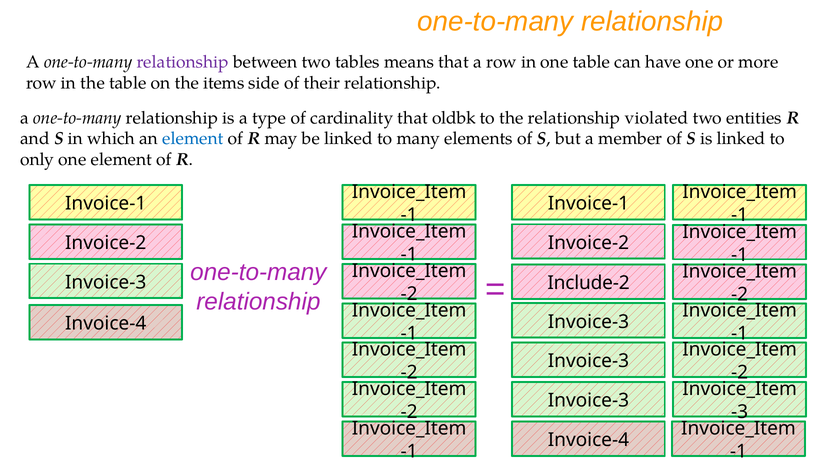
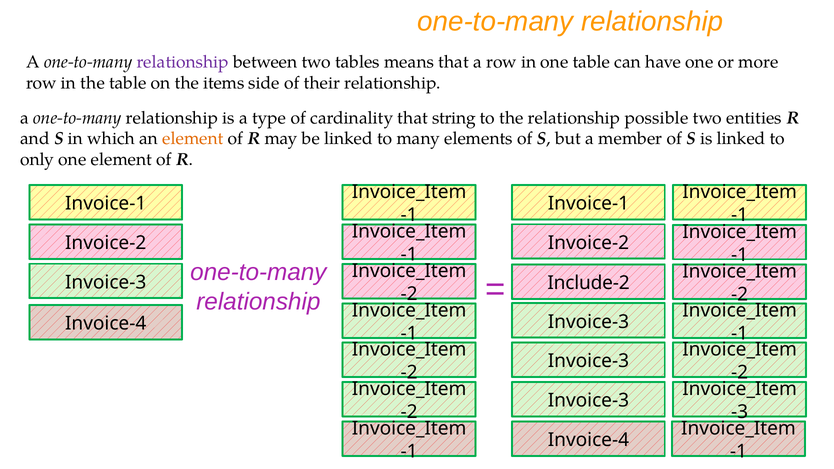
oldbk: oldbk -> string (454, 118)
violated: violated -> possible (656, 118)
element colour: blue -> orange (193, 139)
